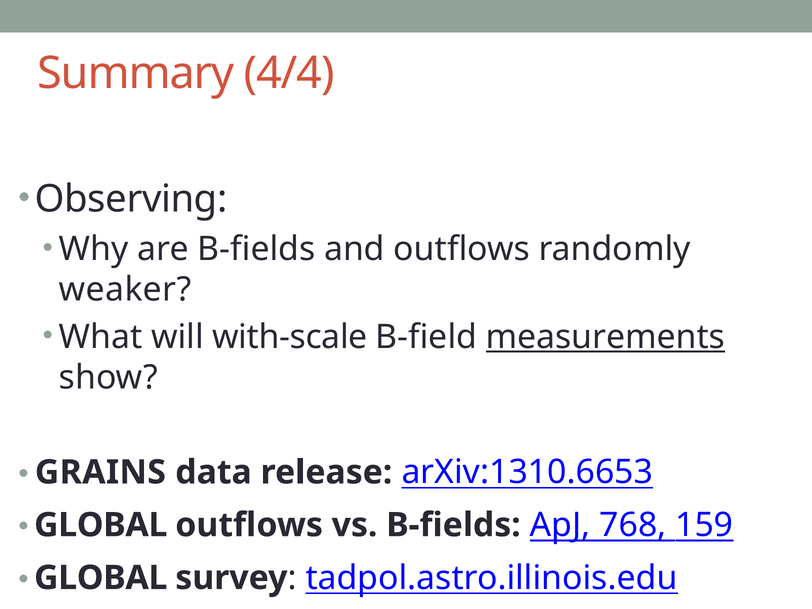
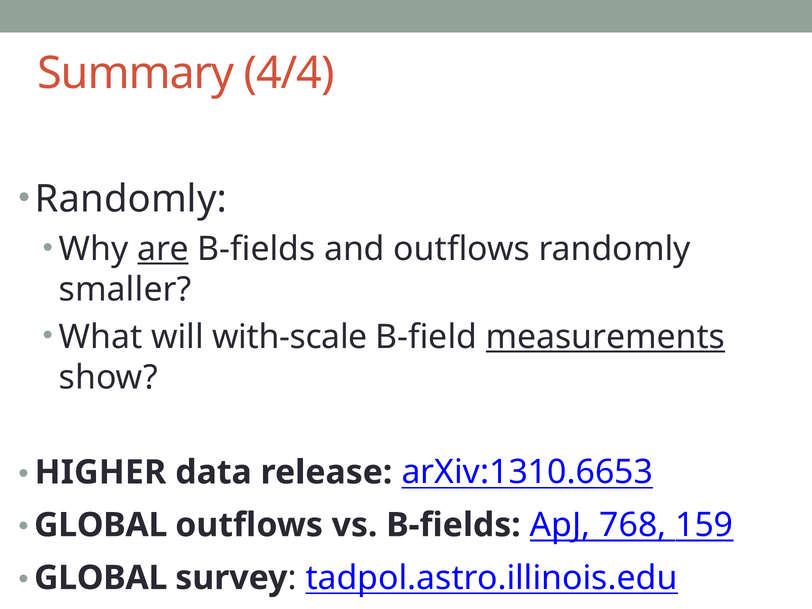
Observing: Observing -> Randomly (131, 199)
are underline: none -> present (163, 249)
weaker: weaker -> smaller (125, 290)
GRAINS: GRAINS -> HIGHER (100, 472)
